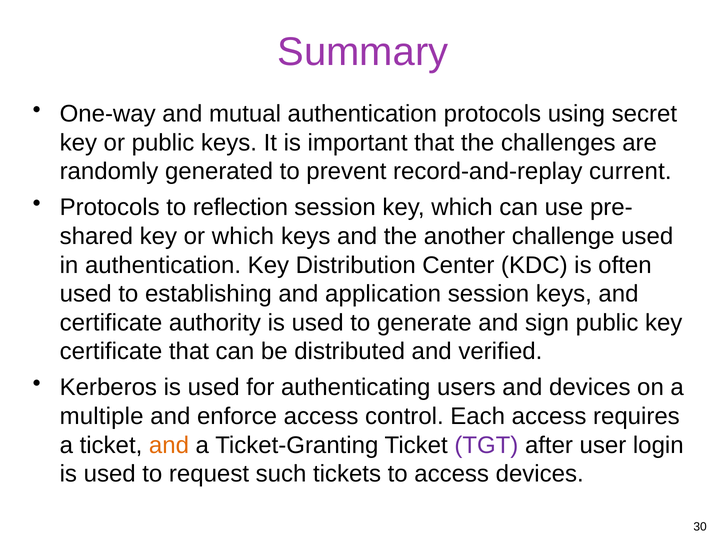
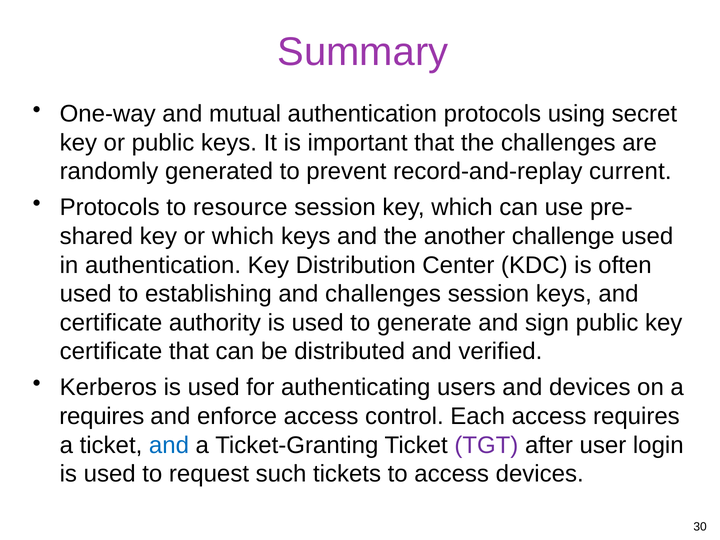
reflection: reflection -> resource (240, 208)
and application: application -> challenges (383, 294)
multiple: multiple -> requires (102, 416)
and colour: orange -> blue (169, 445)
